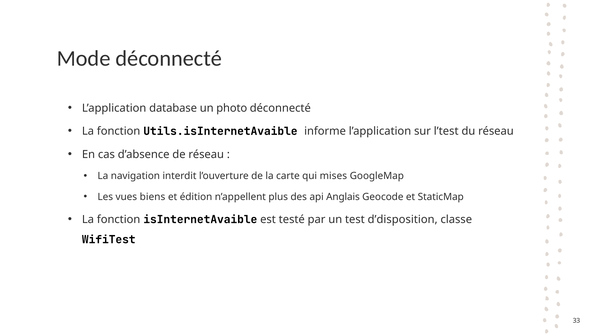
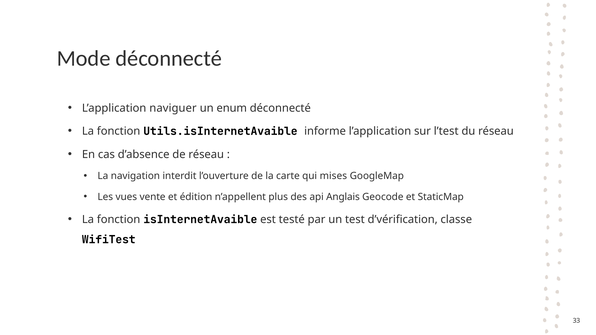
database: database -> naviguer (173, 108)
photo: photo -> enum (232, 108)
biens: biens -> vente (153, 197)
d’disposition: d’disposition -> d’vérification (403, 220)
